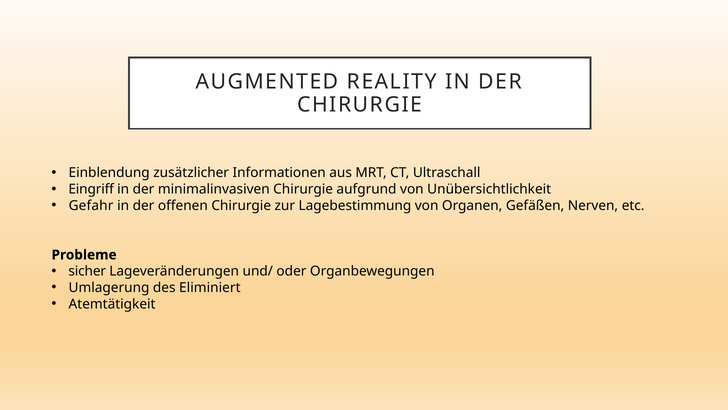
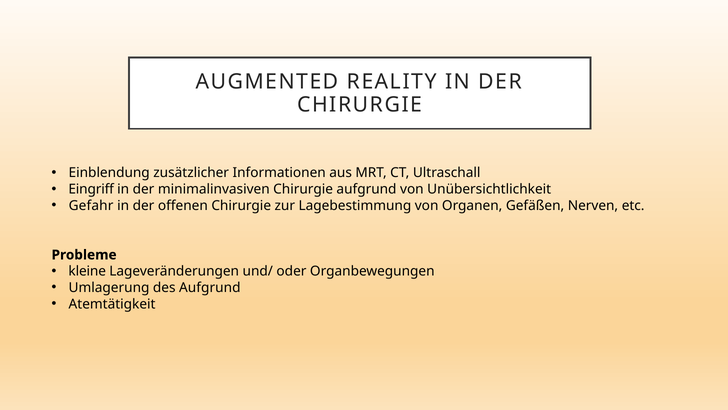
sicher: sicher -> kleine (87, 271)
des Eliminiert: Eliminiert -> Aufgrund (210, 287)
